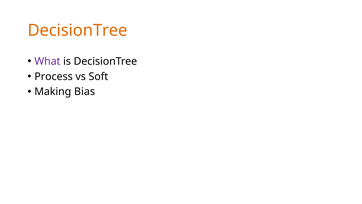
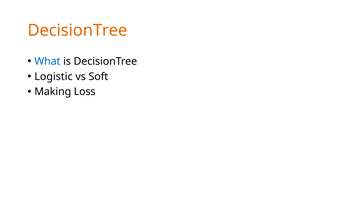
What colour: purple -> blue (47, 61)
Process: Process -> Logistic (54, 76)
Bias: Bias -> Loss (85, 92)
